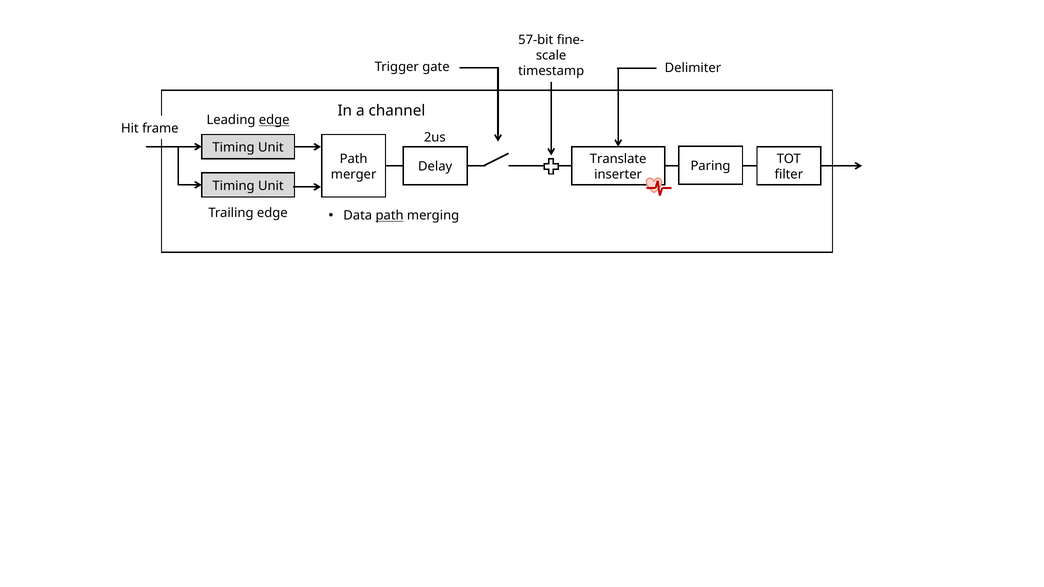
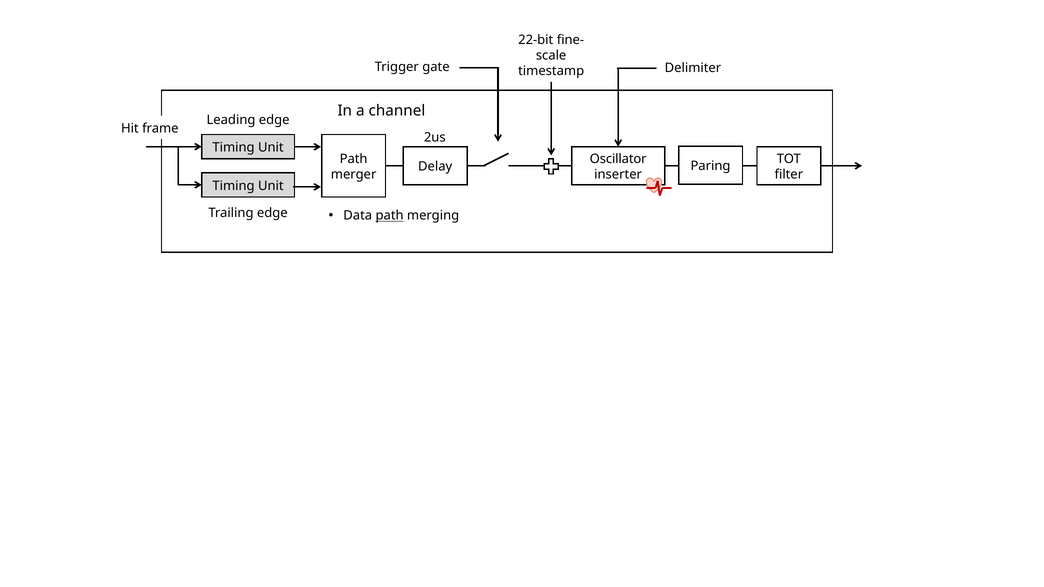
57-bit: 57-bit -> 22-bit (536, 40)
edge underline: present -> none (274, 120)
Translate: Translate -> Oscillator (618, 159)
